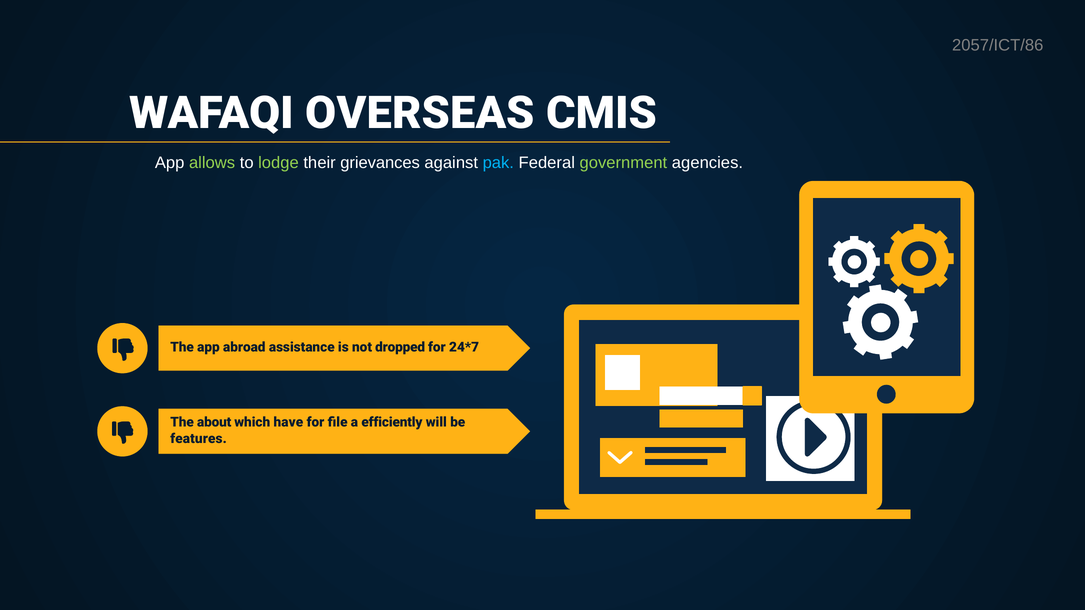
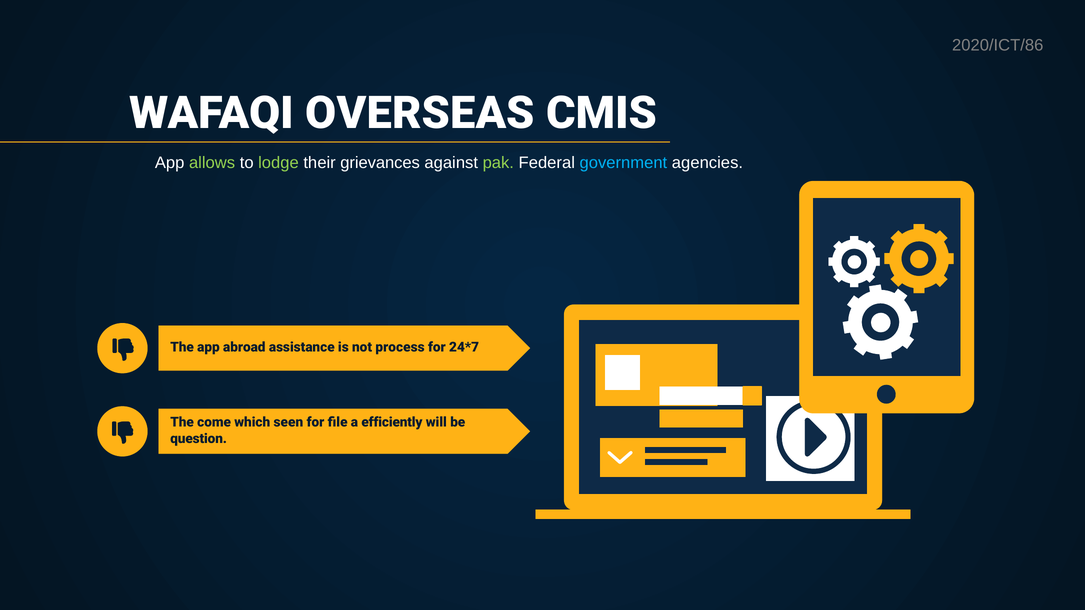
2057/ICT/86: 2057/ICT/86 -> 2020/ICT/86 (998, 45)
pak colour: light blue -> light green (498, 163)
government colour: light green -> light blue (623, 163)
dropped: dropped -> process (400, 348)
about: about -> come (214, 423)
have: have -> seen (288, 423)
features: features -> question (199, 439)
